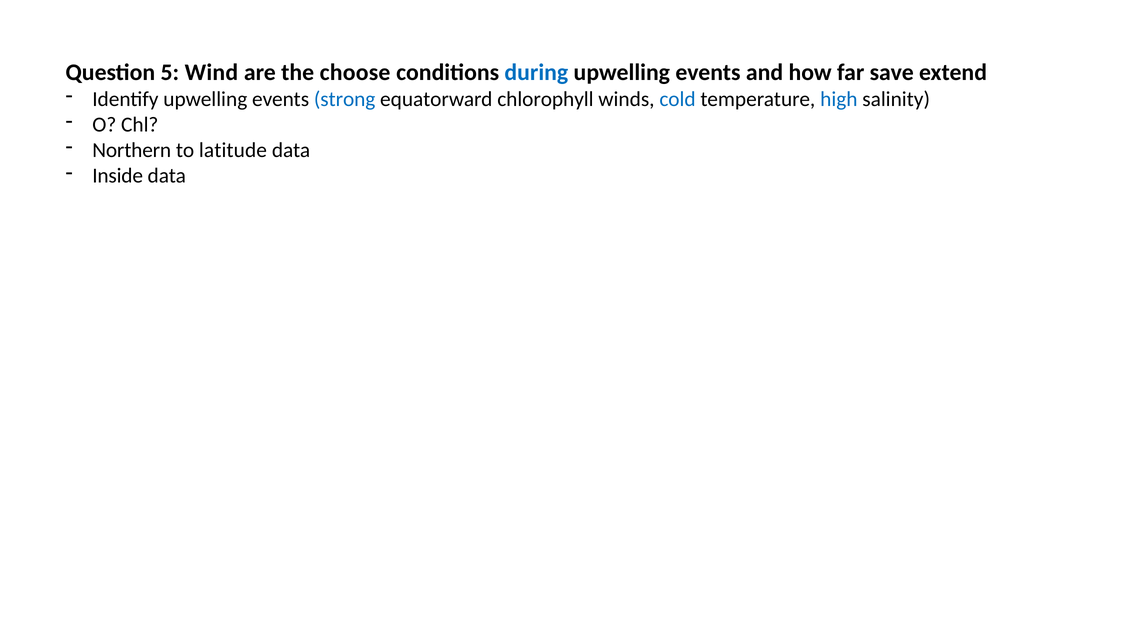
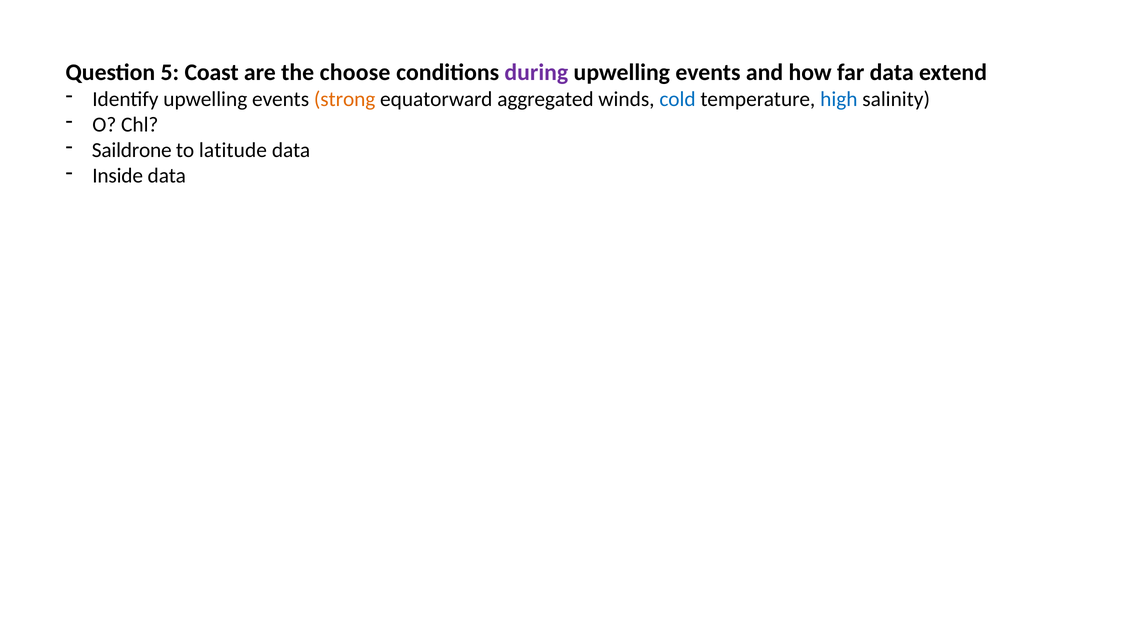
Wind: Wind -> Coast (212, 72)
during colour: blue -> purple (536, 72)
far save: save -> data (892, 72)
strong colour: blue -> orange (345, 99)
chlorophyll: chlorophyll -> aggregated (545, 99)
Northern: Northern -> Saildrone (132, 151)
